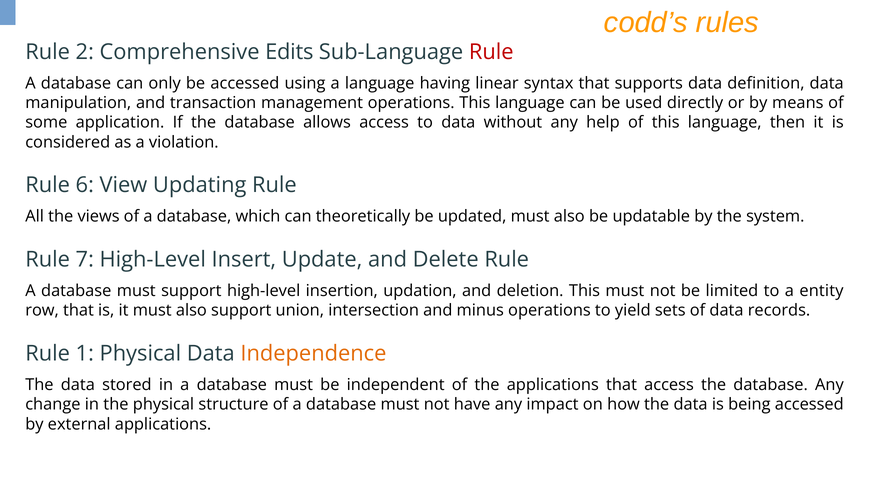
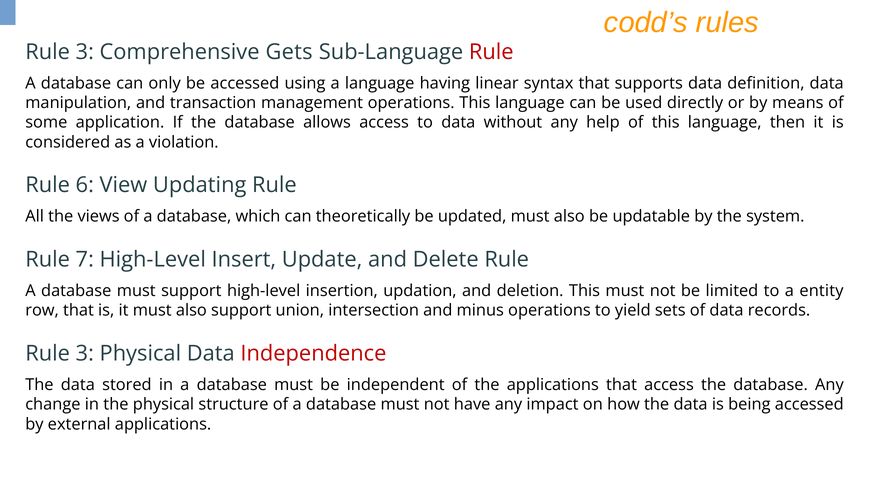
2: 2 -> 3 (85, 52)
Edits: Edits -> Gets (289, 52)
1: 1 -> 3 (85, 354)
Independence colour: orange -> red (313, 354)
